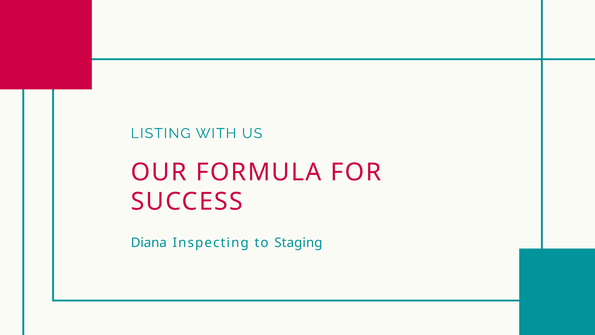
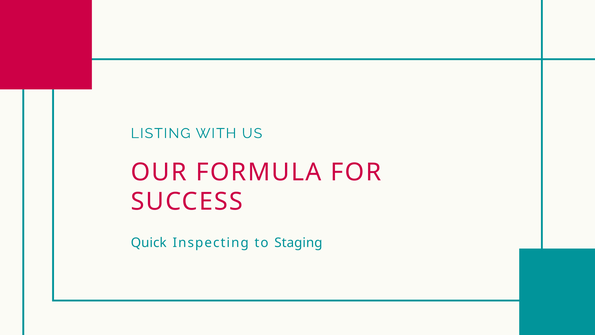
Diana: Diana -> Quick (149, 243)
